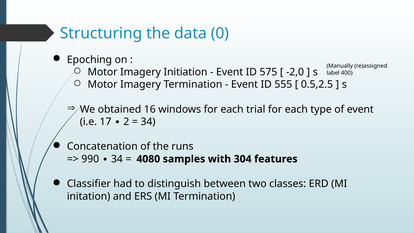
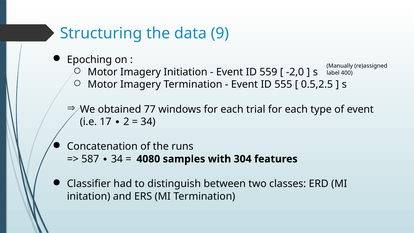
0: 0 -> 9 (220, 33)
575: 575 -> 559 (268, 72)
16: 16 -> 77 (150, 109)
990: 990 -> 587 (90, 159)
